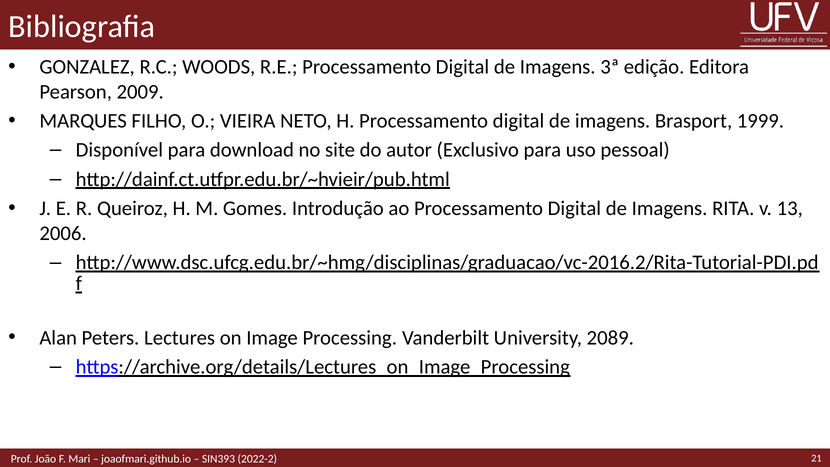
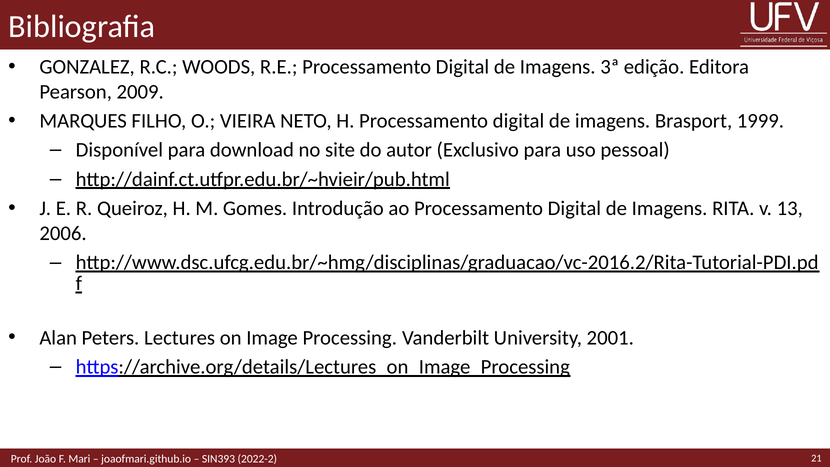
2089: 2089 -> 2001 (610, 338)
